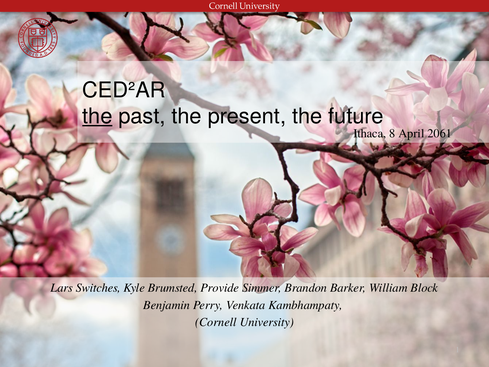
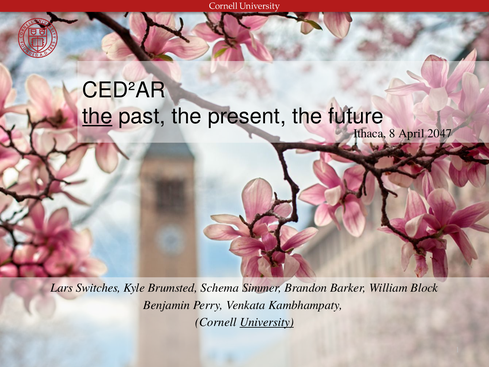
2061: 2061 -> 2047 (440, 133)
Provide: Provide -> Schema (220, 288)
University underline: none -> present (267, 322)
